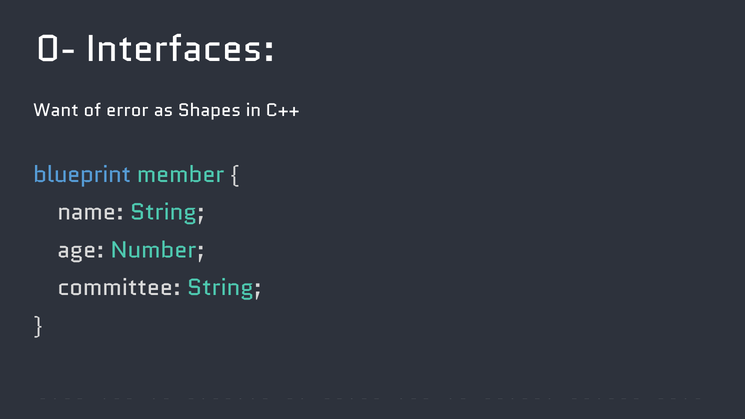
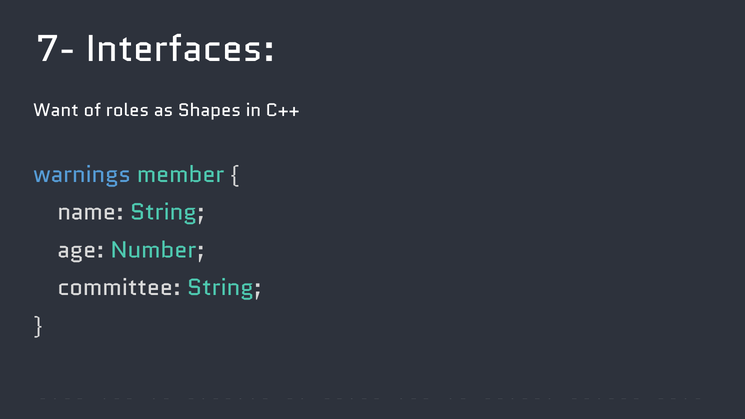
0-: 0- -> 7- (56, 49)
error: error -> roles (127, 110)
blueprint: blueprint -> warnings (82, 175)
